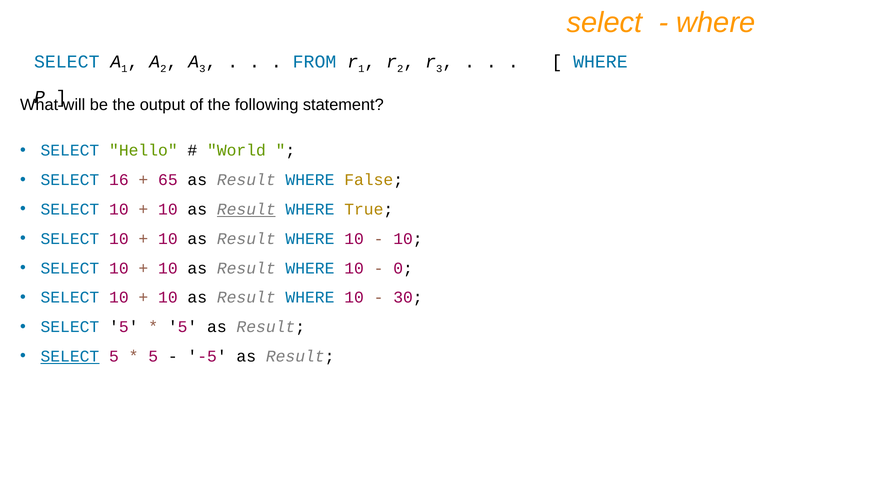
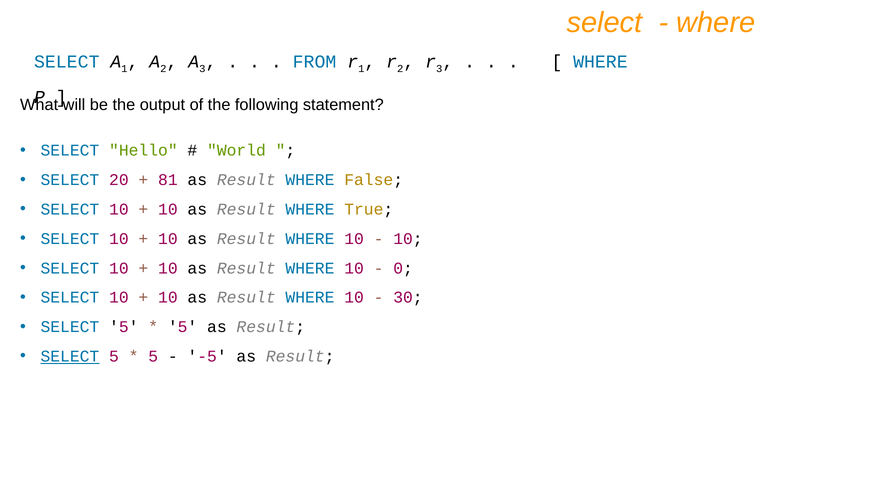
16: 16 -> 20 (119, 180)
65: 65 -> 81 (168, 180)
Result underline: present -> none (246, 209)
